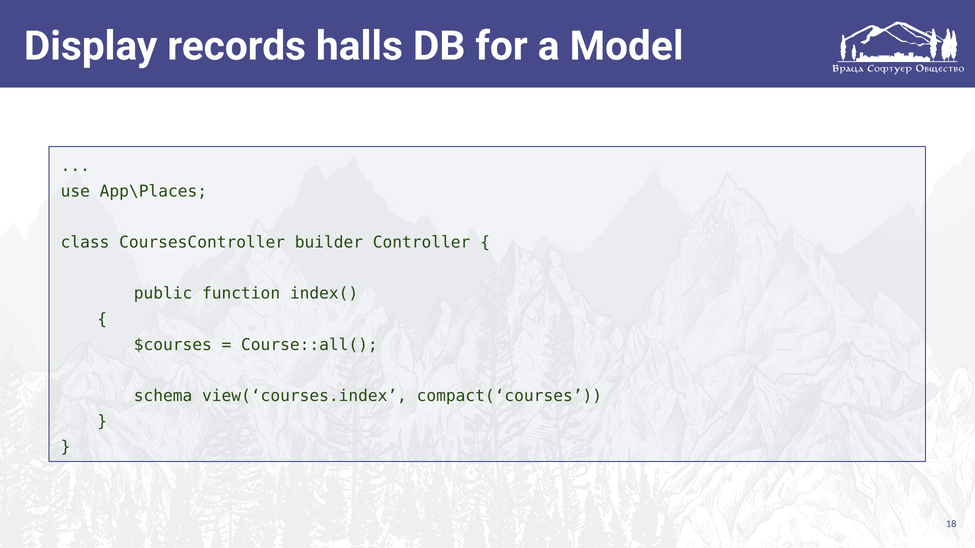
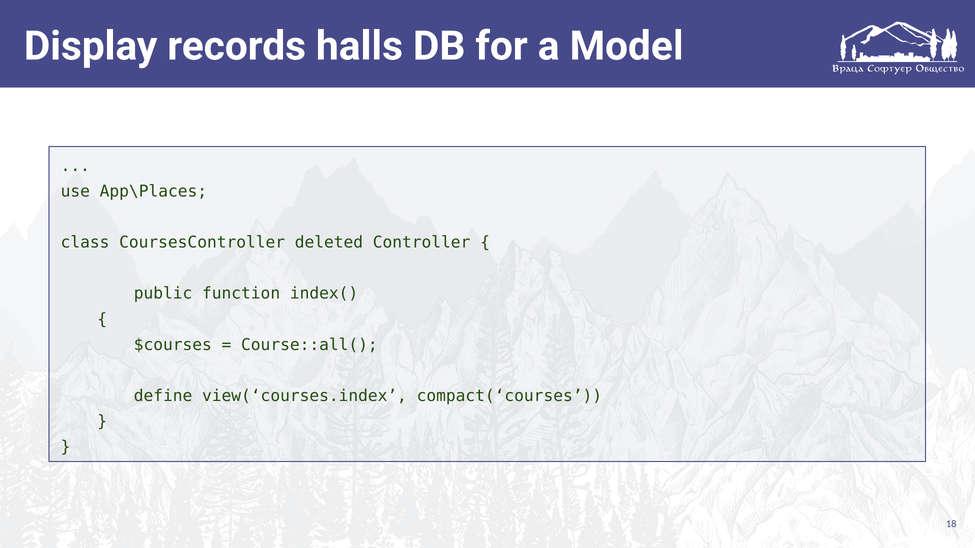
builder: builder -> deleted (329, 243)
schema: schema -> define (163, 396)
